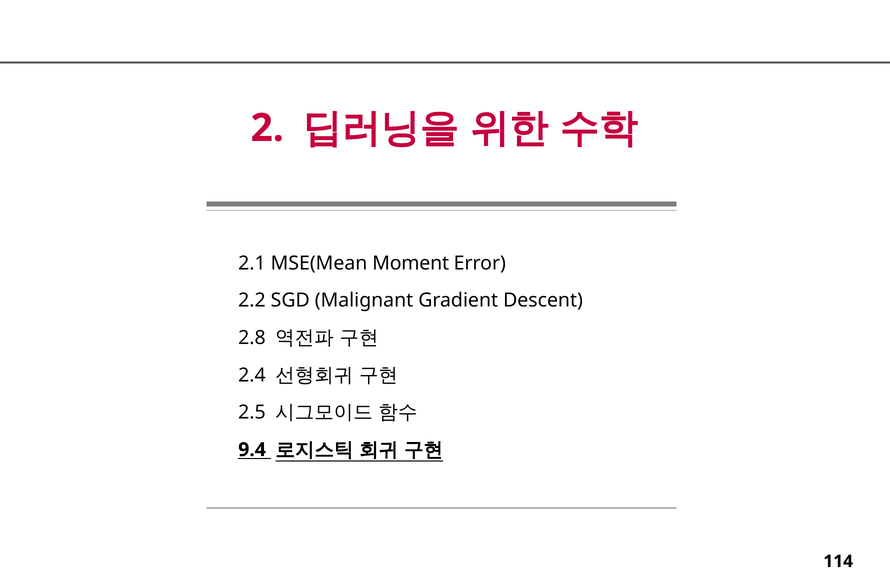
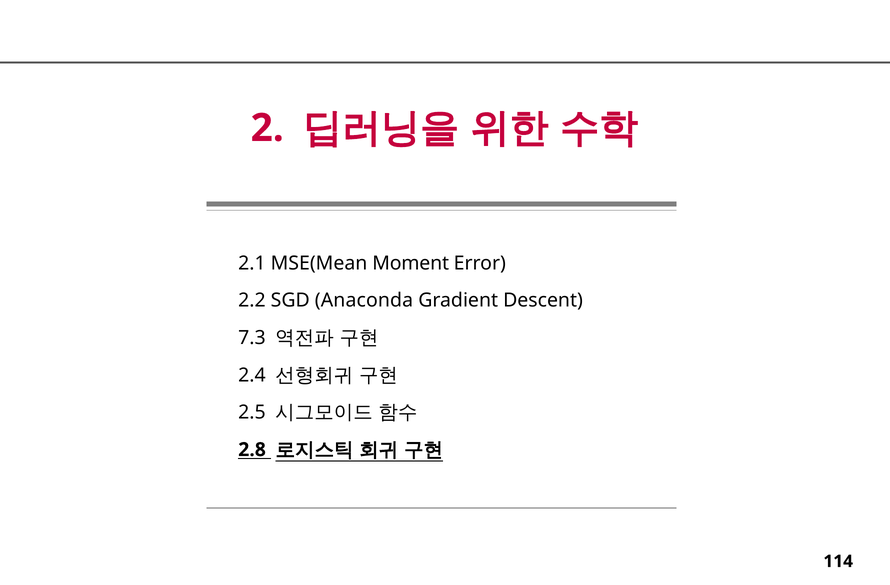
Malignant: Malignant -> Anaconda (364, 300)
2.8: 2.8 -> 7.3 (252, 338)
9.4: 9.4 -> 2.8 (252, 449)
